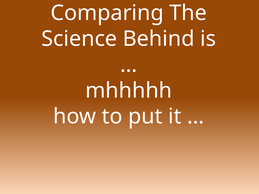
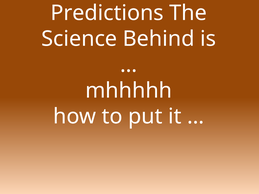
Comparing: Comparing -> Predictions (107, 13)
